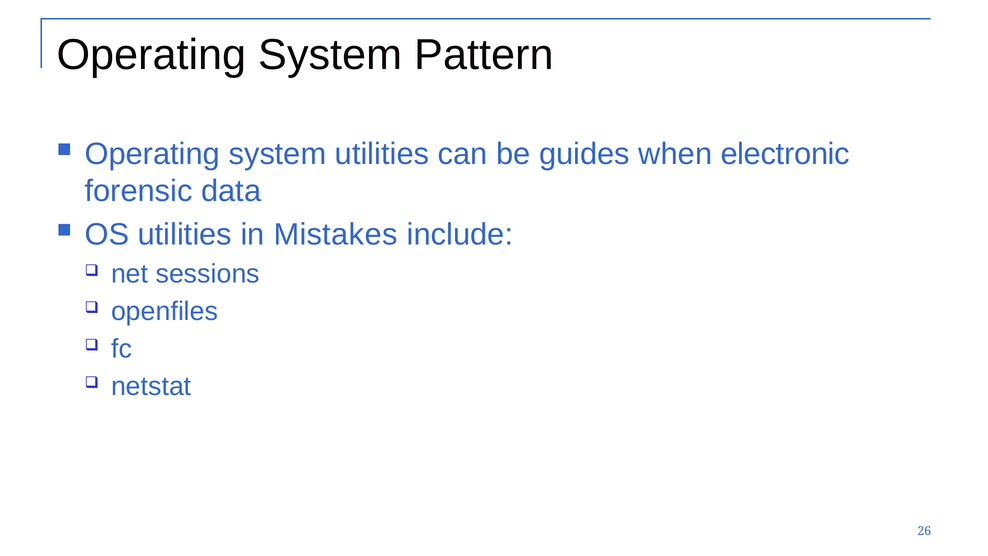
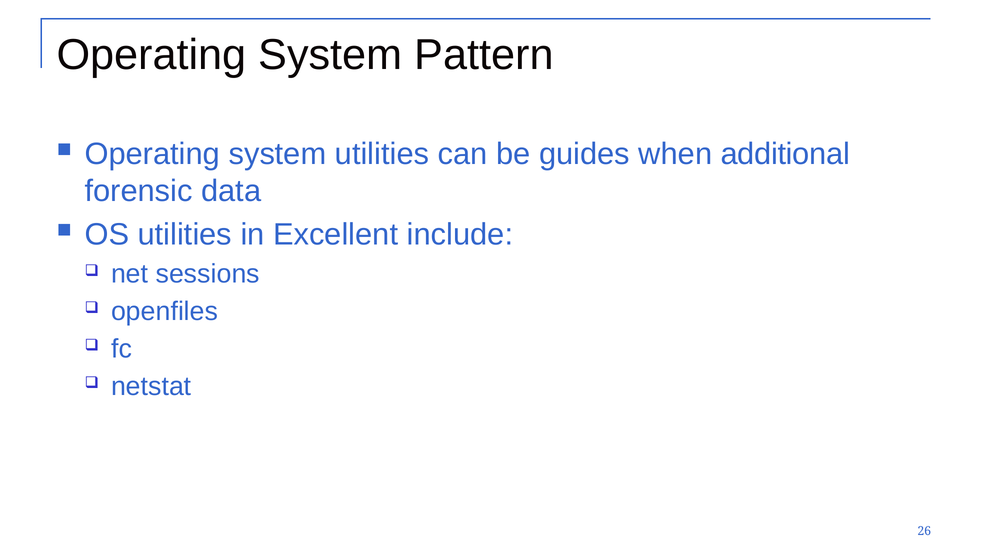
electronic: electronic -> additional (785, 154)
Mistakes: Mistakes -> Excellent (336, 234)
